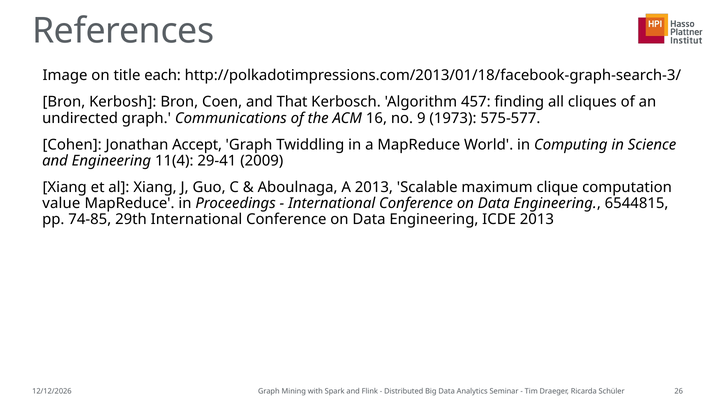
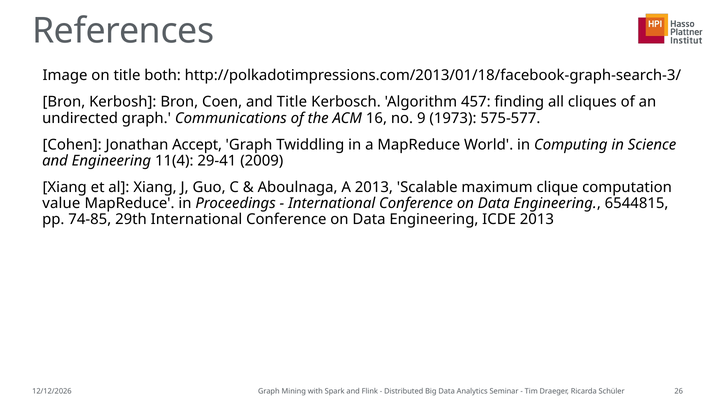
each: each -> both (163, 76)
and That: That -> Title (292, 102)
